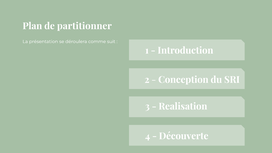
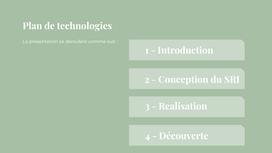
partitionner: partitionner -> technologies (84, 26)
